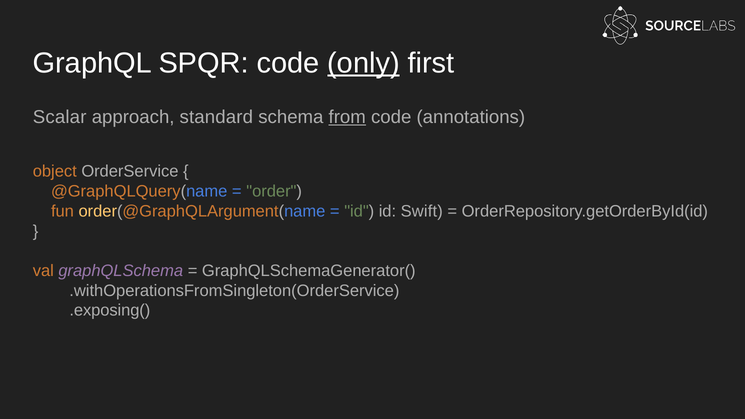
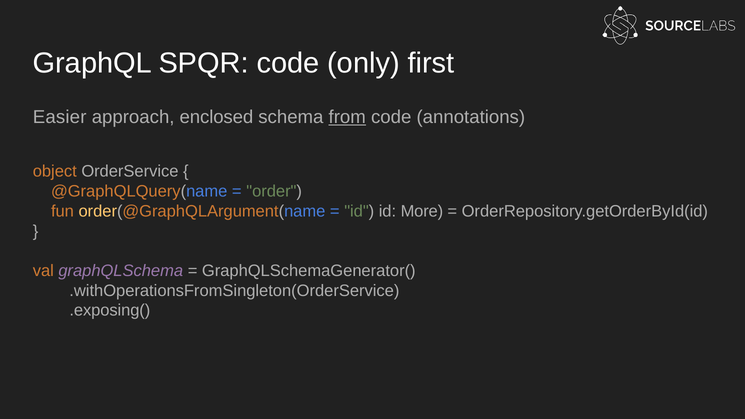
only underline: present -> none (364, 63)
Scalar: Scalar -> Easier (60, 117)
standard: standard -> enclosed (216, 117)
Swift: Swift -> More (422, 211)
